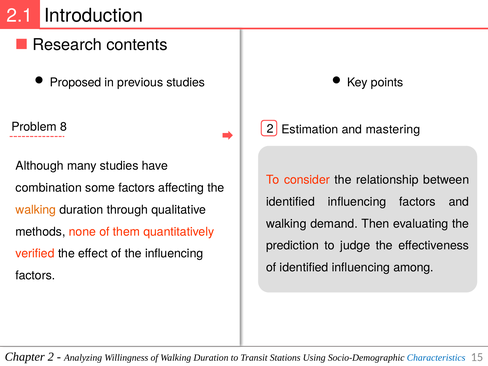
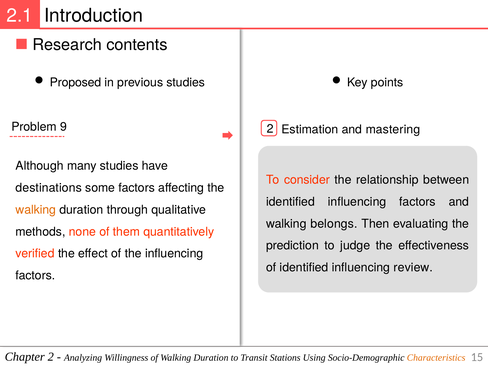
8: 8 -> 9 (63, 127)
combination: combination -> destinations (49, 188)
demand: demand -> belongs (334, 224)
among: among -> review (413, 268)
Characteristics colour: blue -> orange (436, 358)
